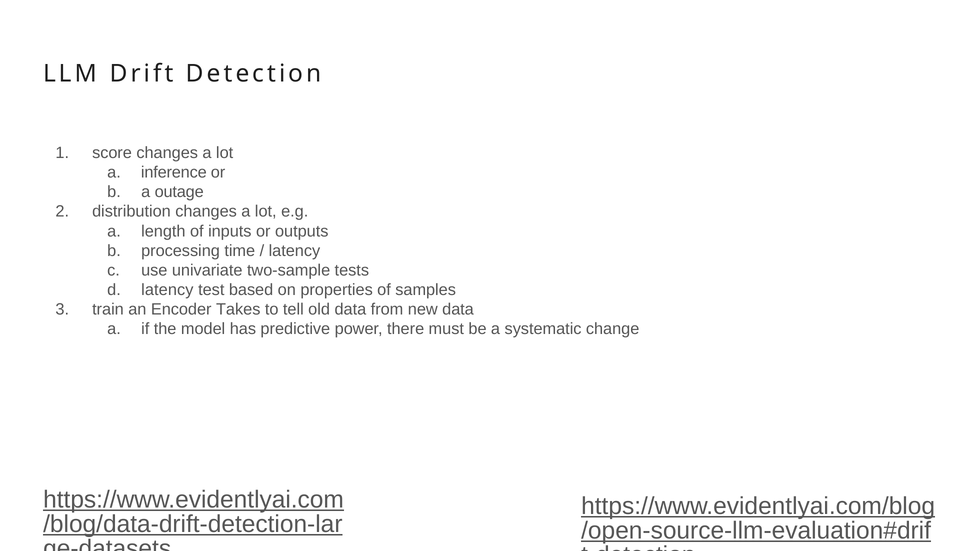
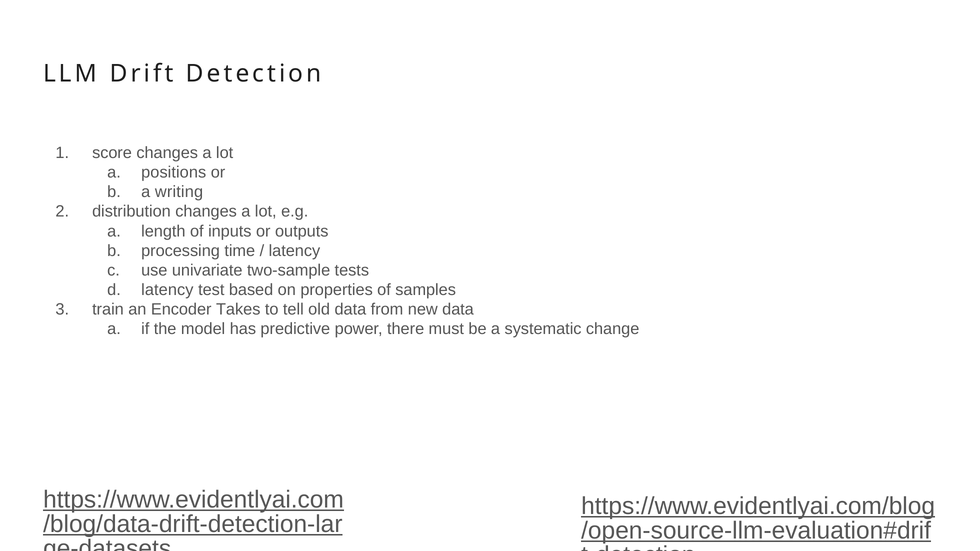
inference: inference -> positions (174, 173)
outage: outage -> writing (179, 192)
